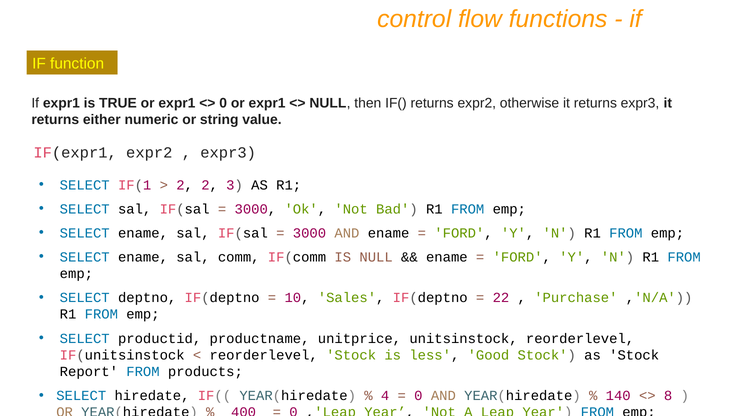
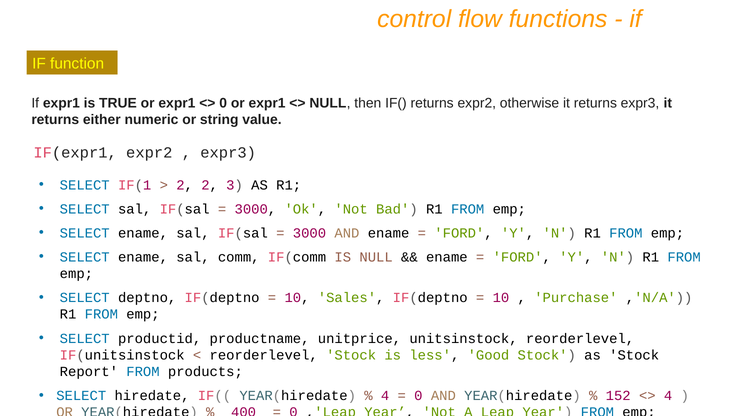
22: 22 -> 10 (501, 298)
140: 140 -> 152 (618, 396)
8: 8 -> 4 (668, 396)
